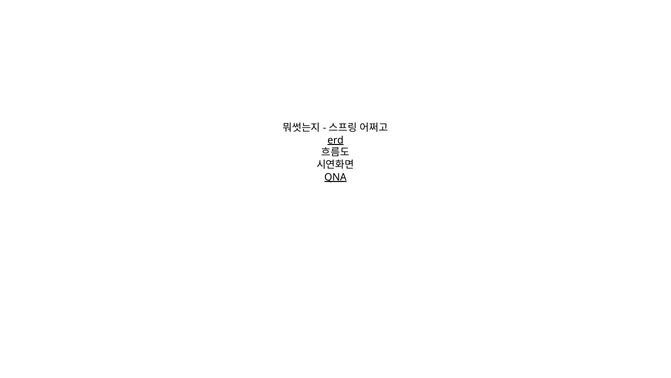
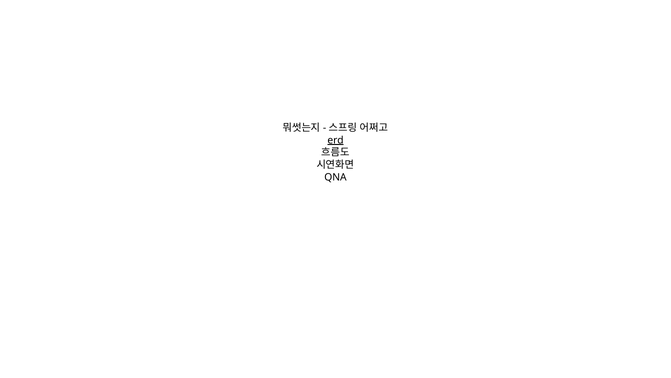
QNA underline: present -> none (335, 177)
